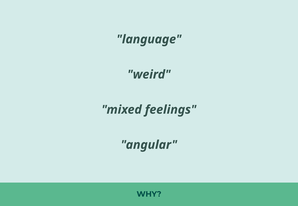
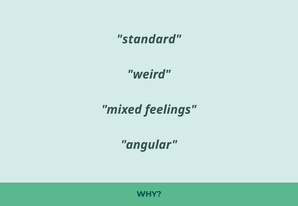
language: language -> standard (149, 39)
